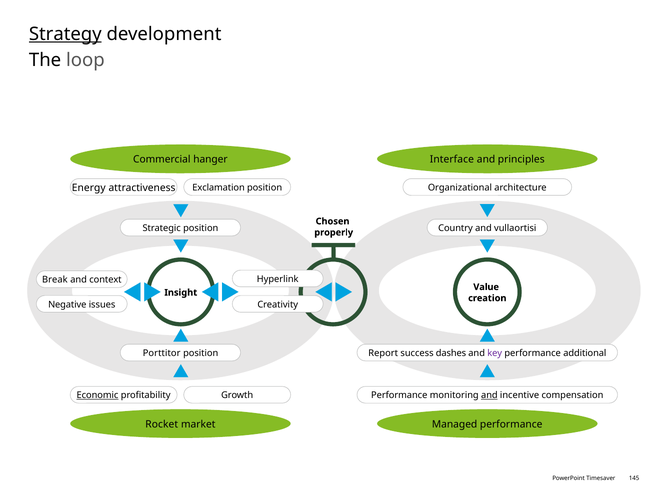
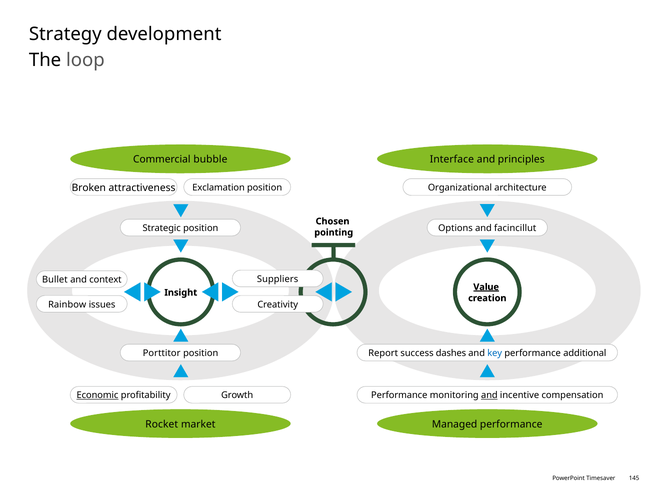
Strategy underline: present -> none (65, 34)
hanger: hanger -> bubble (210, 160)
Energy: Energy -> Broken (89, 188)
Country: Country -> Options (455, 228)
vullaortisi: vullaortisi -> facincillut (515, 228)
properly: properly -> pointing (334, 232)
Hyperlink: Hyperlink -> Suppliers (278, 279)
Break: Break -> Bullet (55, 280)
Value underline: none -> present (486, 287)
Negative: Negative -> Rainbow (67, 305)
key colour: purple -> blue (495, 353)
